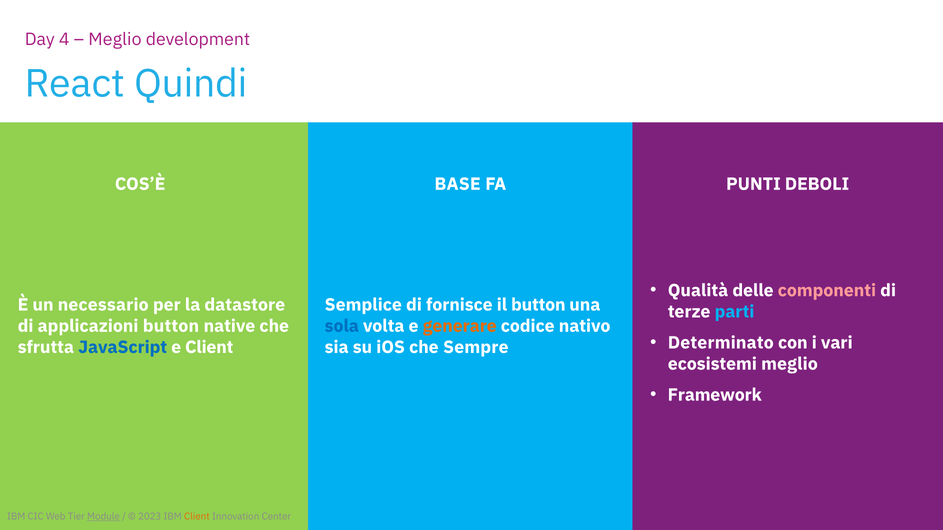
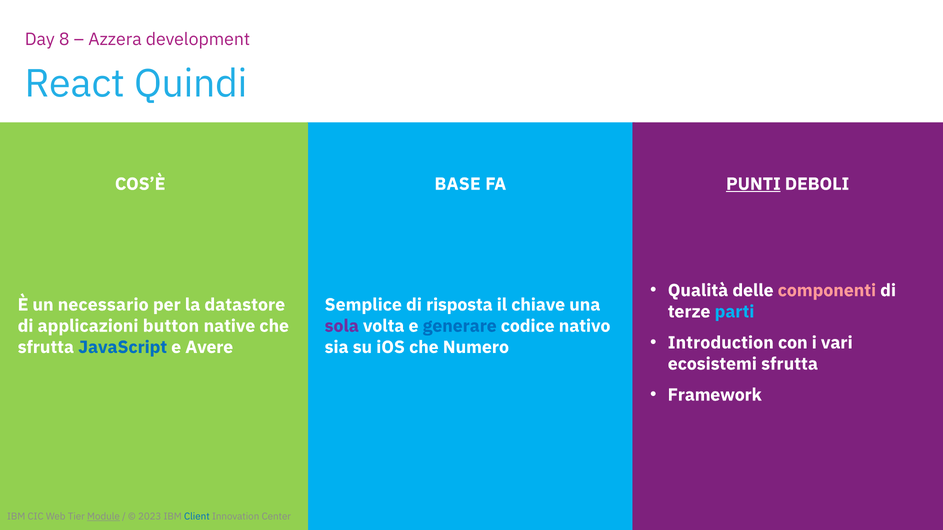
4: 4 -> 8 (64, 39)
Meglio: Meglio -> Azzera (115, 39)
PUNTI underline: none -> present (753, 184)
fornisce: fornisce -> risposta (459, 305)
il button: button -> chiave (538, 305)
sola colour: blue -> purple (342, 326)
generare colour: orange -> blue (460, 326)
Determinato: Determinato -> Introduction (721, 343)
e Client: Client -> Avere (209, 347)
Sempre: Sempre -> Numero (476, 347)
ecosistemi meglio: meglio -> sfrutta (790, 364)
Client colour: orange -> blue (197, 517)
